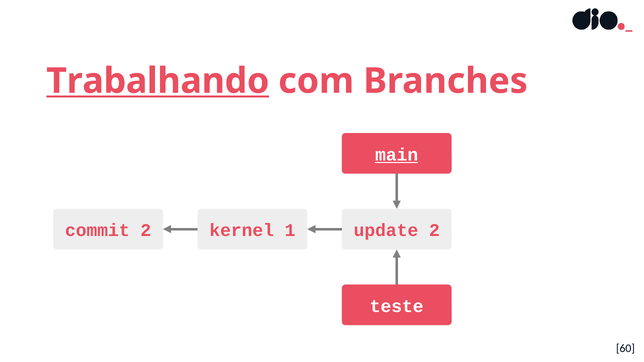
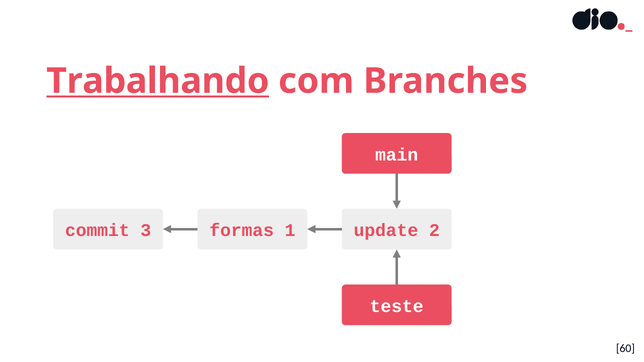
main underline: present -> none (397, 155)
commit 2: 2 -> 3 (146, 231)
kernel: kernel -> formas (242, 231)
